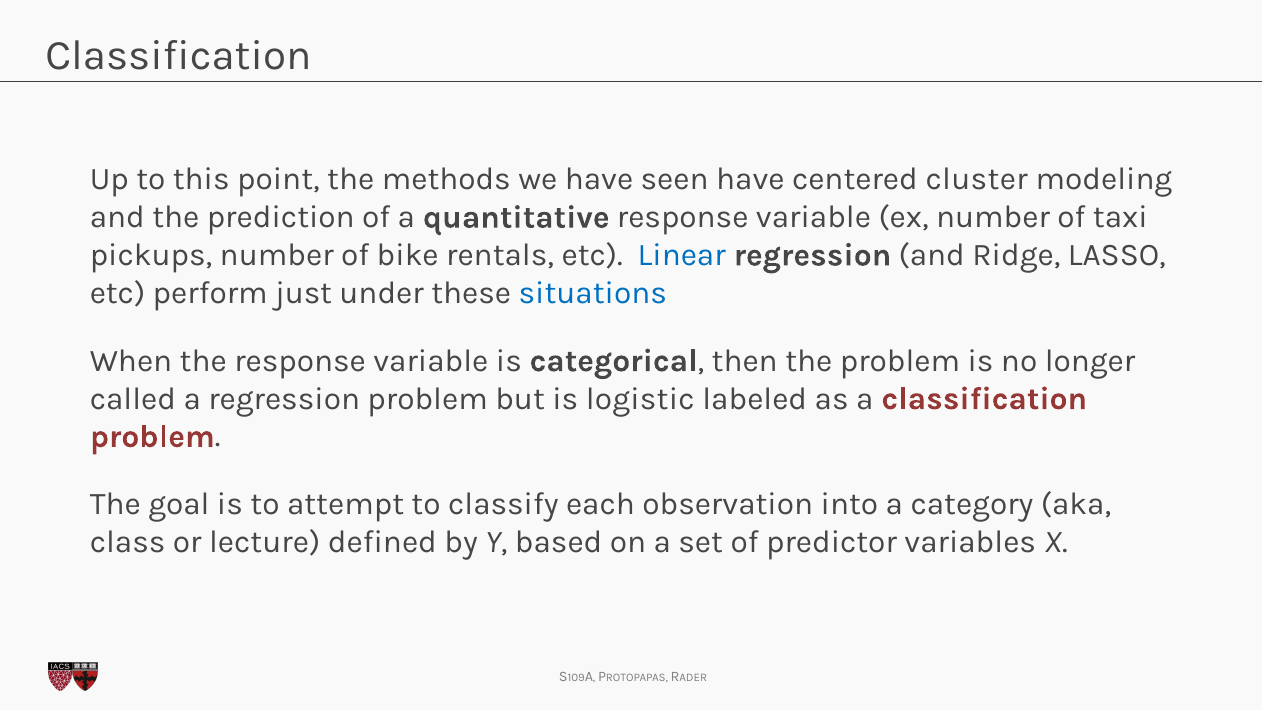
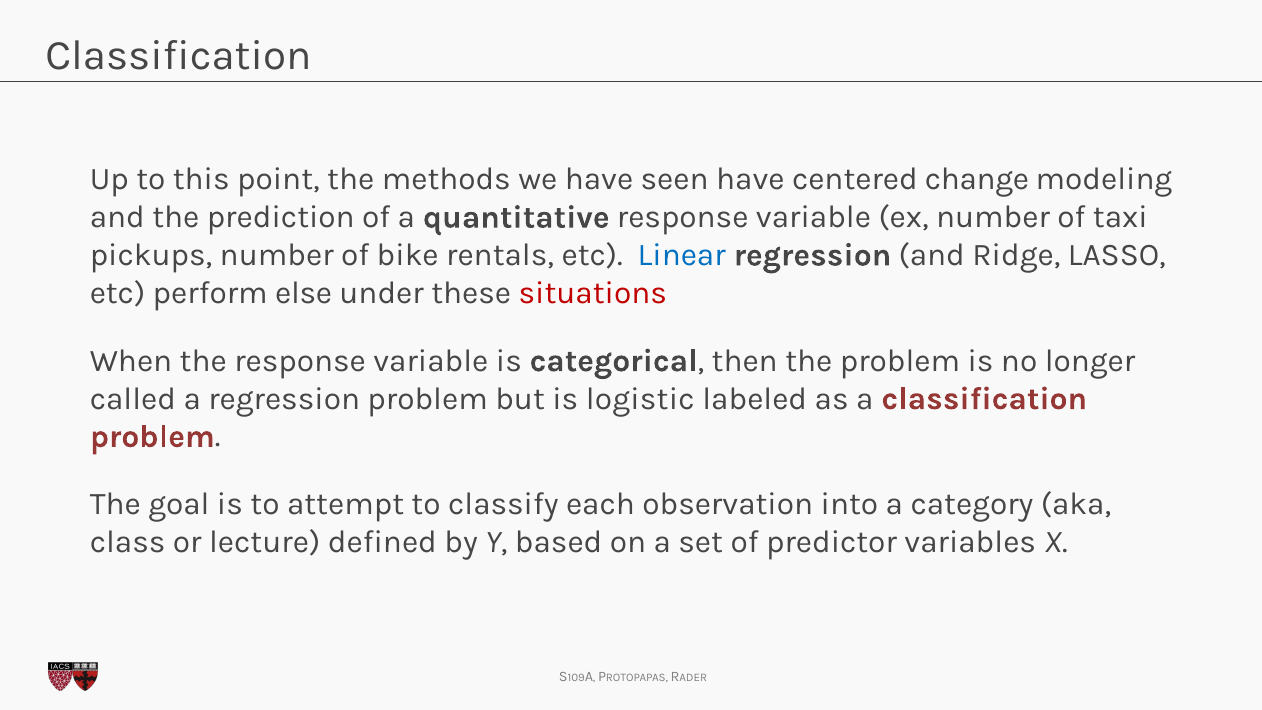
cluster: cluster -> change (977, 179)
just: just -> else (304, 293)
situations colour: blue -> red (593, 293)
